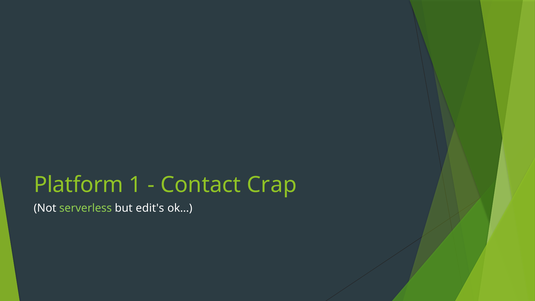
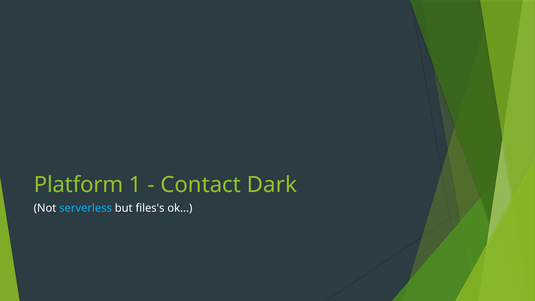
Crap: Crap -> Dark (272, 185)
serverless colour: light green -> light blue (86, 208)
edit's: edit's -> files's (150, 208)
